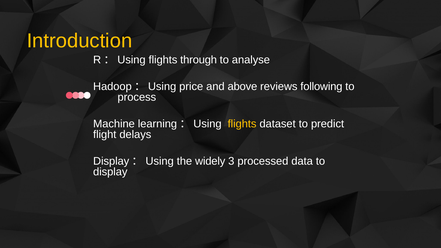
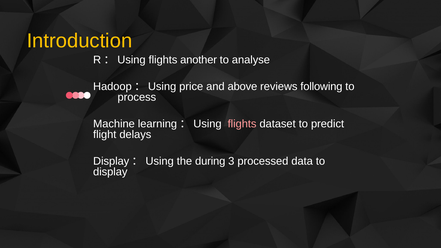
through: through -> another (199, 60)
flights colour: yellow -> pink (242, 124)
widely: widely -> during (210, 161)
